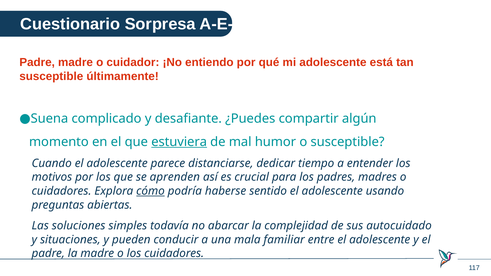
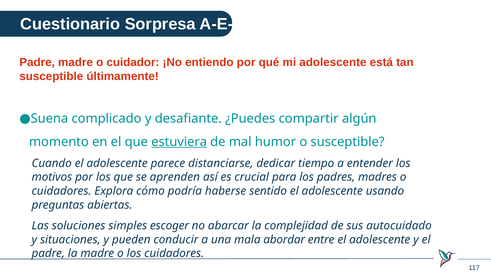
cómo underline: present -> none (150, 191)
todavía: todavía -> escoger (169, 226)
familiar: familiar -> abordar (284, 240)
